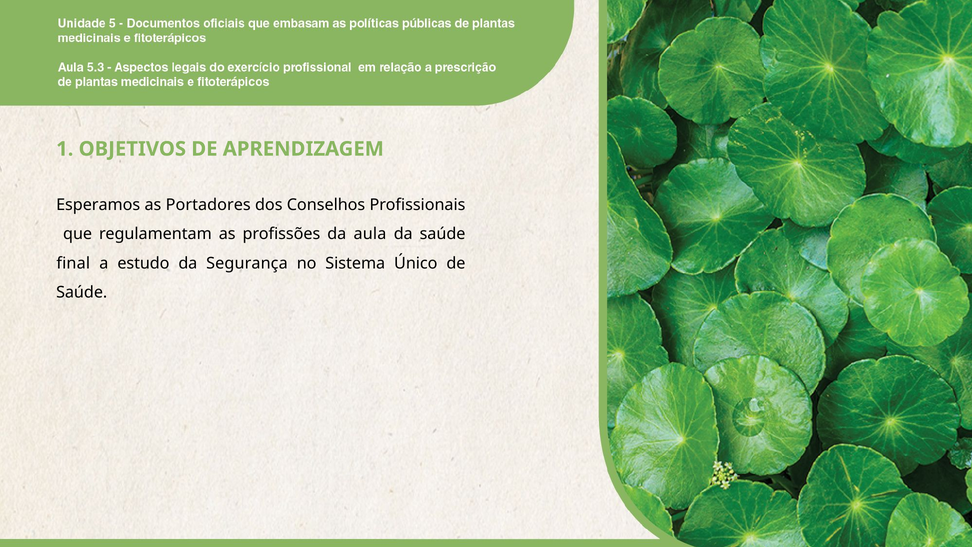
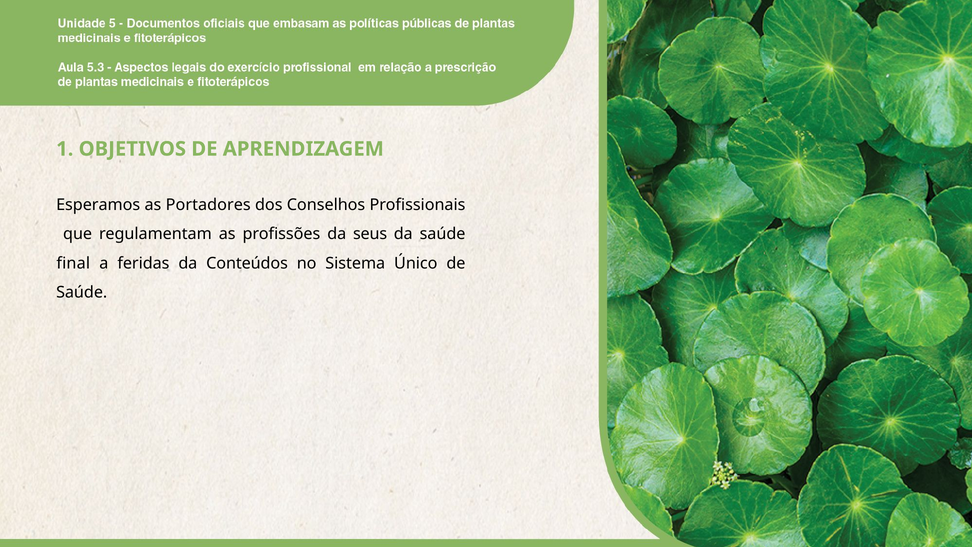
aula: aula -> seus (370, 234)
estudo: estudo -> feridas (143, 263)
Segurança: Segurança -> Conteúdos (247, 263)
